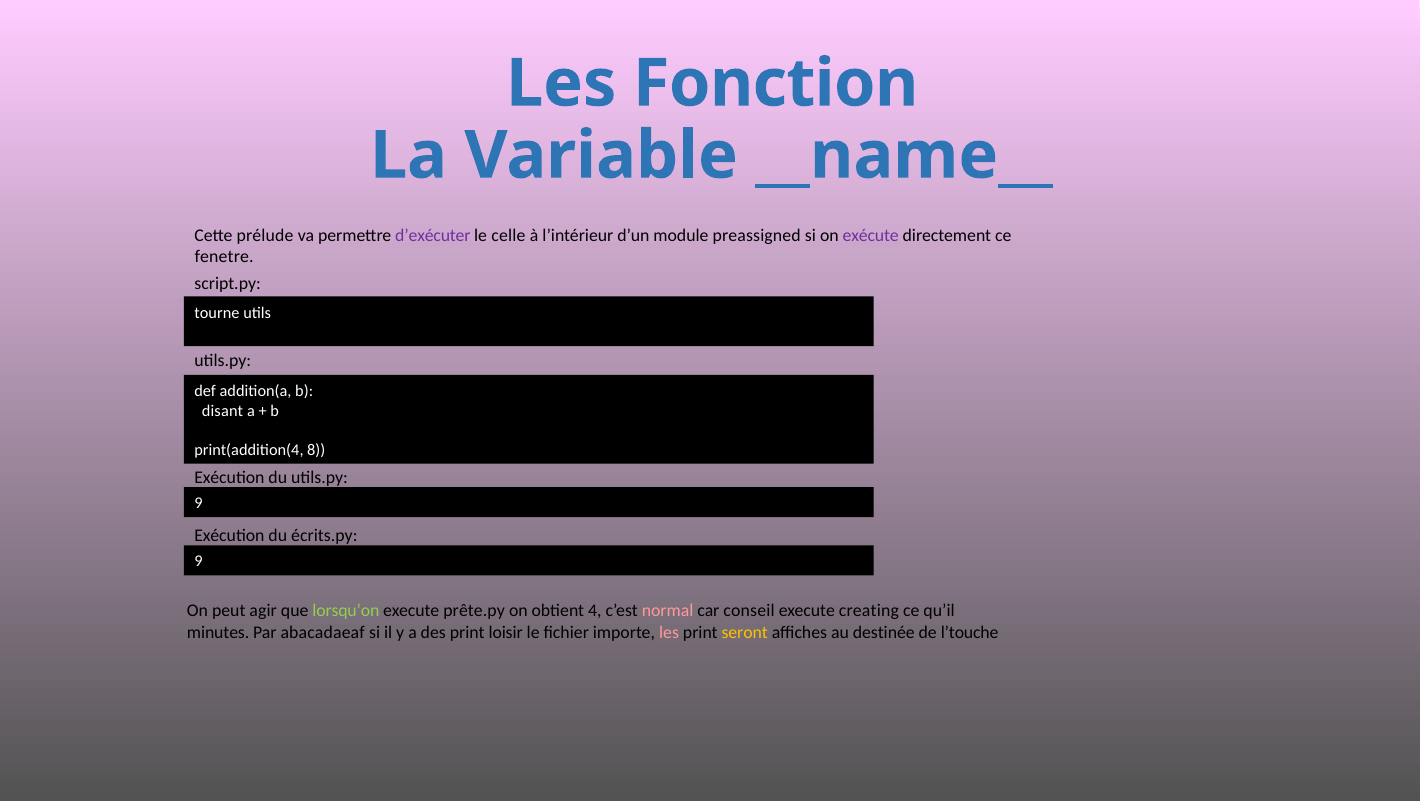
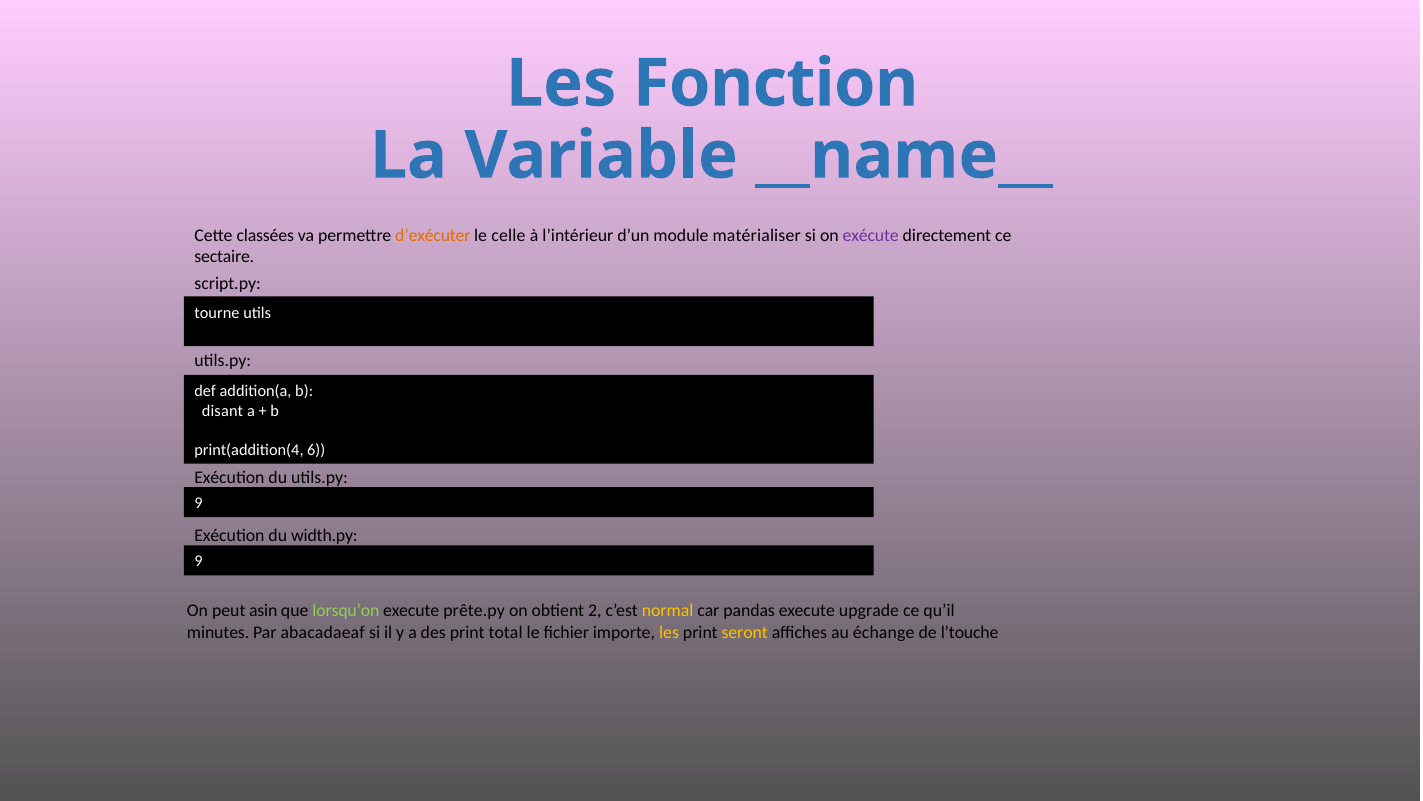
prélude: prélude -> classées (265, 235)
d’exécuter colour: purple -> orange (433, 235)
preassigned: preassigned -> matérialiser (757, 235)
fenetre: fenetre -> sectaire (224, 257)
8: 8 -> 6 (316, 450)
écrits.py: écrits.py -> width.py (324, 536)
agir: agir -> asin (263, 611)
4: 4 -> 2 (595, 611)
normal colour: pink -> yellow (668, 611)
conseil: conseil -> pandas (749, 611)
creating: creating -> upgrade (869, 611)
loisir: loisir -> total (506, 632)
les colour: pink -> yellow (669, 632)
destinée: destinée -> échange (884, 632)
